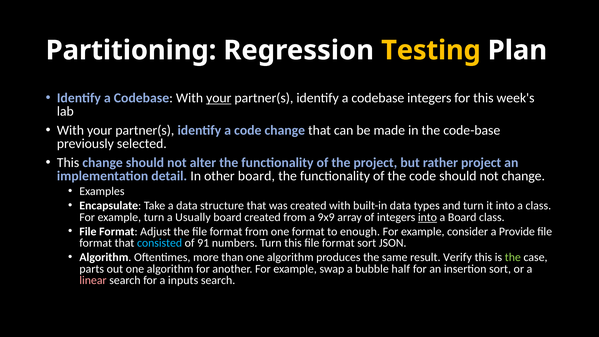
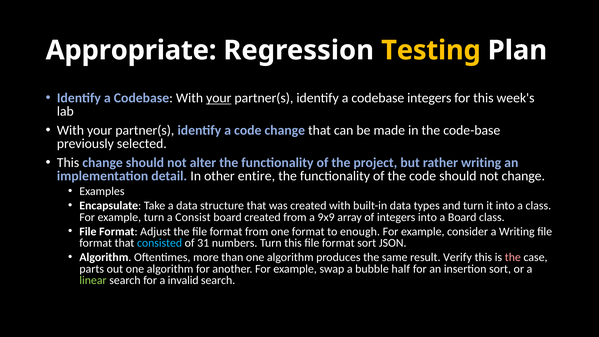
Partitioning: Partitioning -> Appropriate (131, 50)
rather project: project -> writing (481, 163)
other board: board -> entire (256, 176)
Usually: Usually -> Consist (193, 217)
into underline: present -> none (427, 217)
a Provide: Provide -> Writing (517, 231)
91: 91 -> 31 (203, 243)
the colour: light green -> pink (513, 257)
linear colour: pink -> light green (93, 280)
inputs: inputs -> invalid (183, 280)
